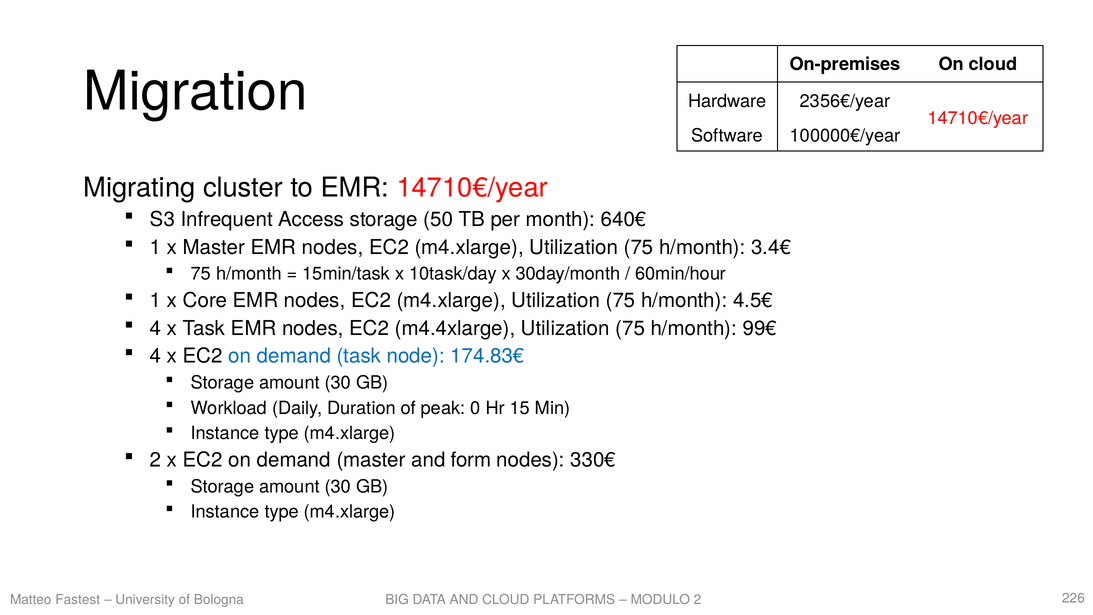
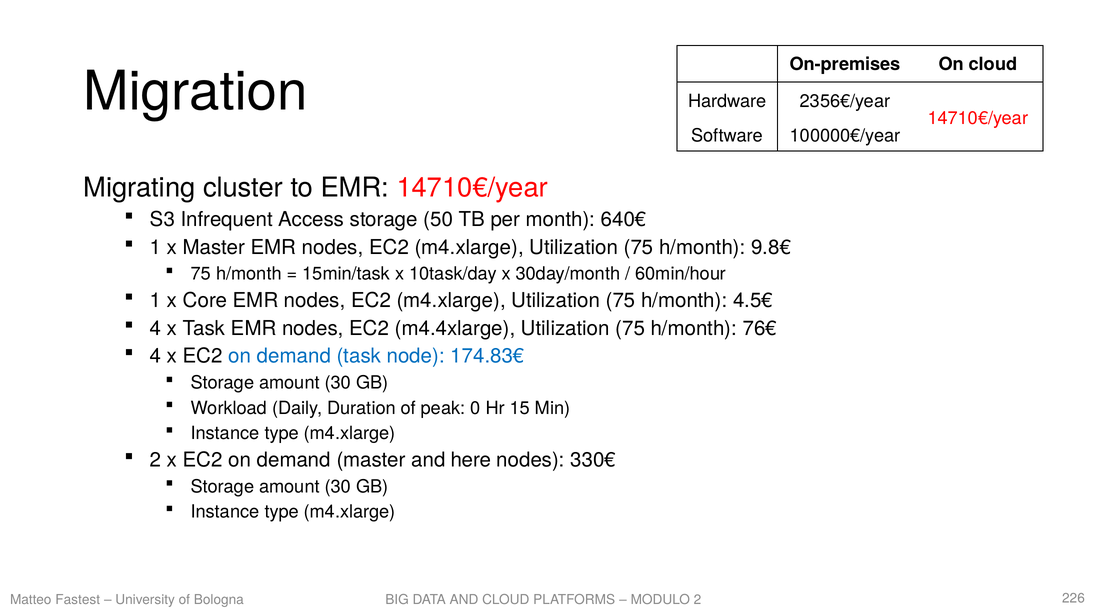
3.4€: 3.4€ -> 9.8€ (771, 247)
99€: 99€ -> 76€ (760, 328)
form: form -> here (471, 460)
